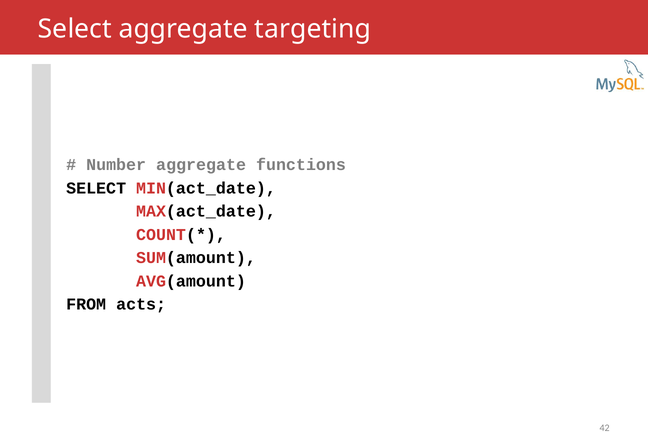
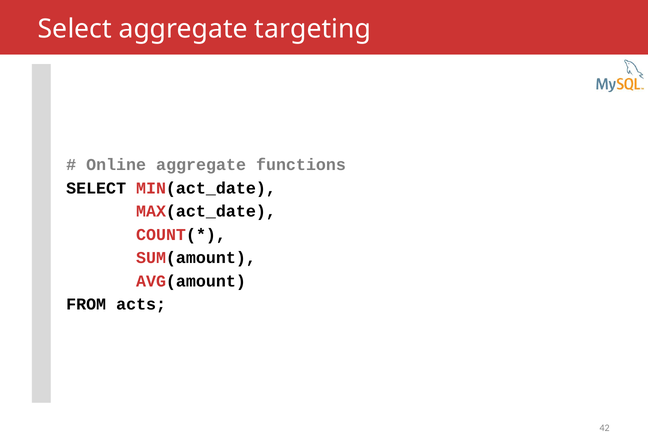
Number: Number -> Online (116, 165)
